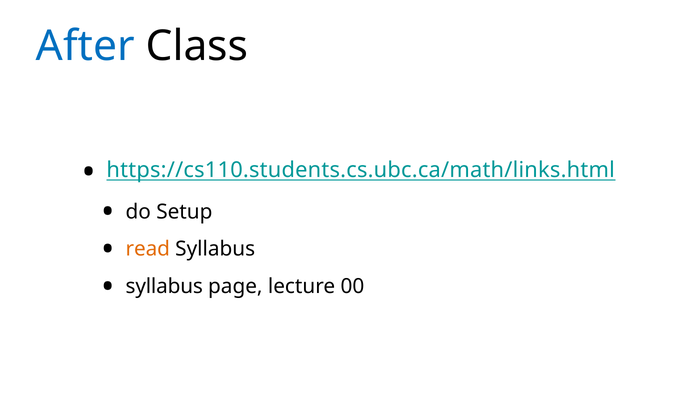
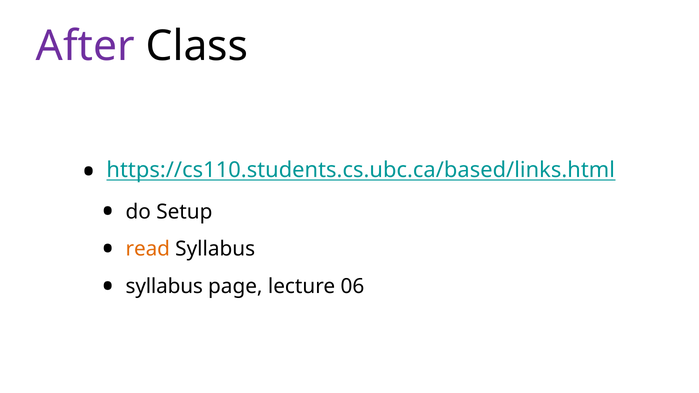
After colour: blue -> purple (85, 46)
https://cs110.students.cs.ubc.ca/math/links.html: https://cs110.students.cs.ubc.ca/math/links.html -> https://cs110.students.cs.ubc.ca/based/links.html (361, 170)
00: 00 -> 06 (352, 287)
